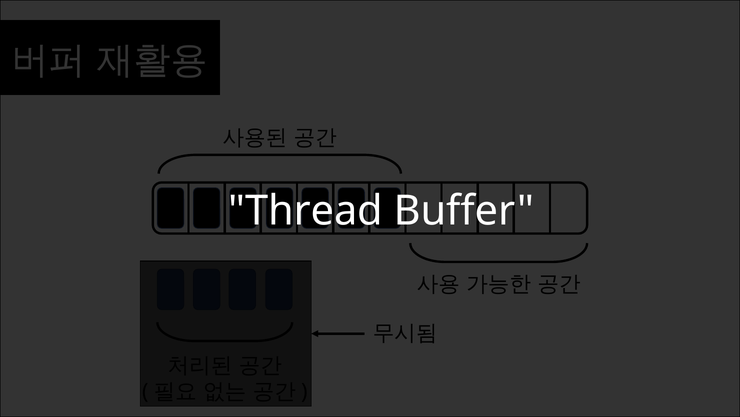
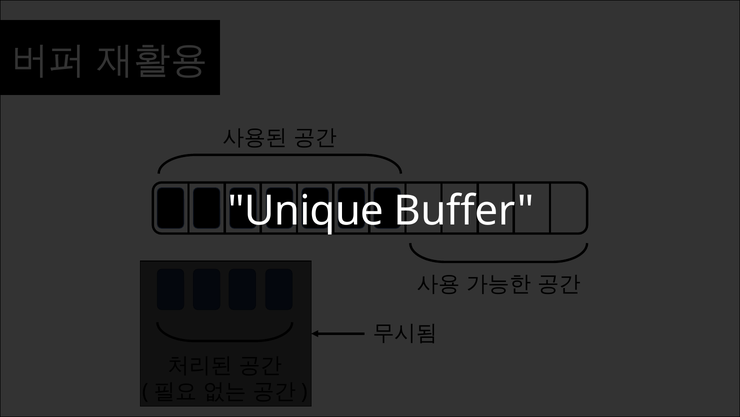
Thread: Thread -> Unique (306, 211)
